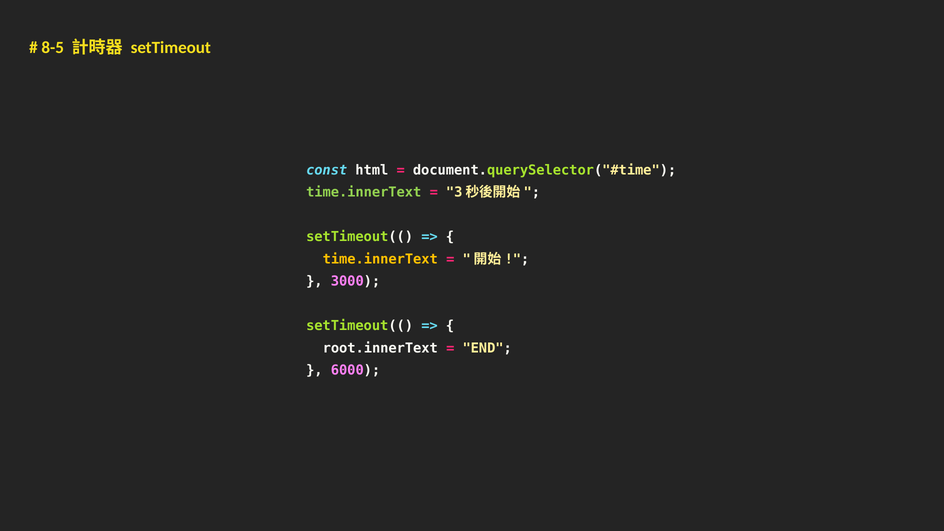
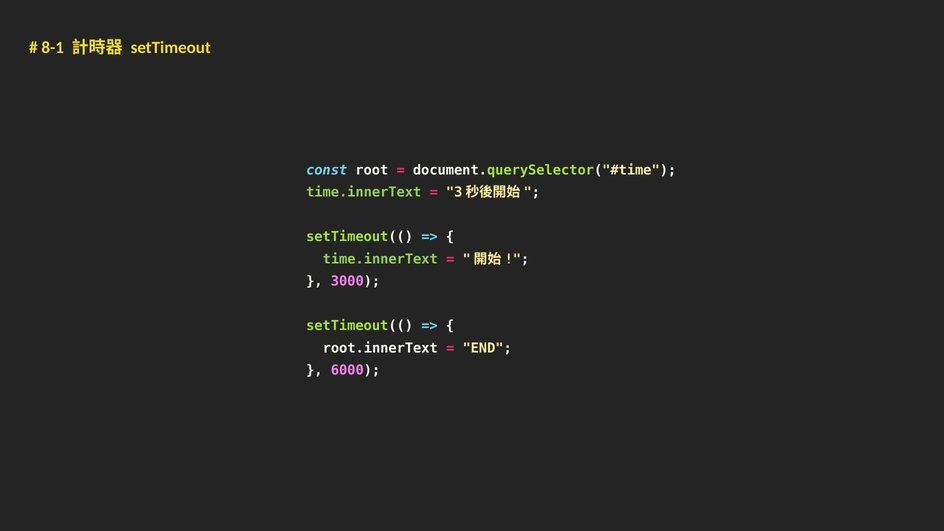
8-5: 8-5 -> 8-1 (53, 47)
html: html -> root (372, 170)
time.innerText colour: yellow -> light green (380, 259)
